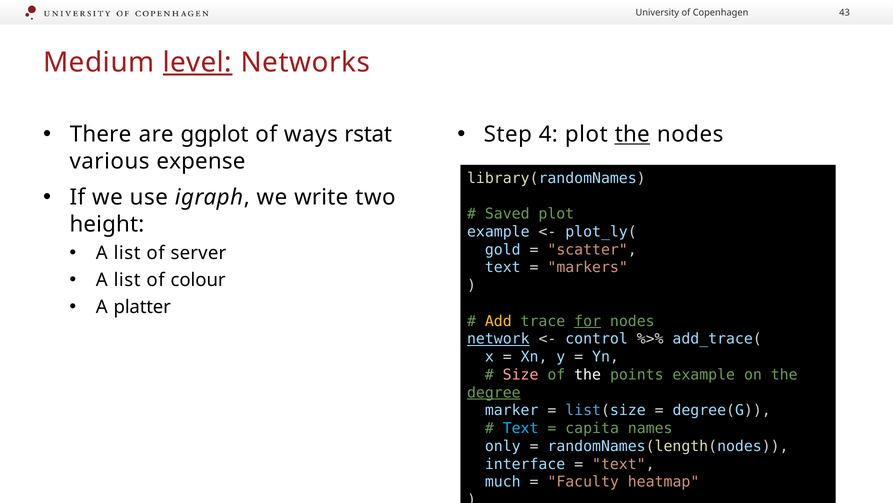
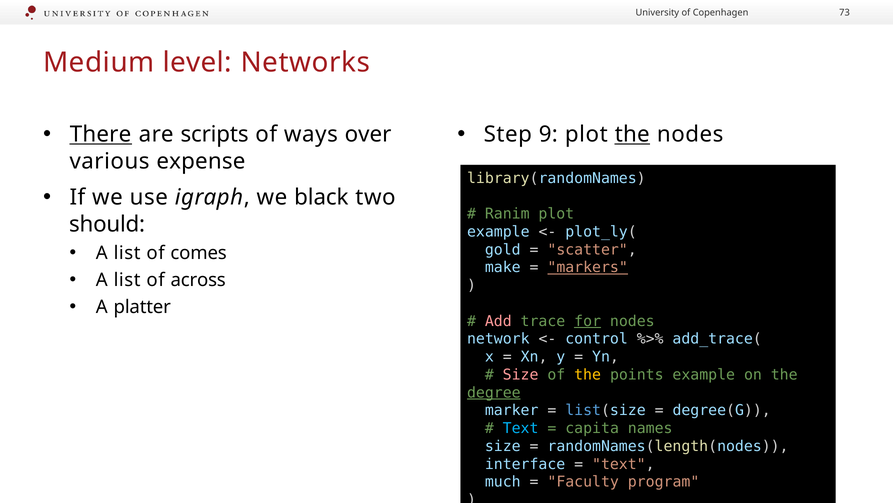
43: 43 -> 73 (845, 13)
level underline: present -> none (197, 62)
There underline: none -> present (101, 134)
ggplot: ggplot -> scripts (215, 134)
rstat: rstat -> over (368, 134)
4: 4 -> 9 (548, 134)
write: write -> black (321, 197)
Saved: Saved -> Ranim (507, 214)
height: height -> should (107, 224)
server: server -> comes (199, 253)
text: text -> make (503, 267)
markers underline: none -> present (588, 267)
colour: colour -> across (198, 280)
Add colour: yellow -> pink (498, 321)
network underline: present -> none (498, 339)
the colour: white -> yellow (588, 374)
only: only -> size (503, 446)
heatmap: heatmap -> program (664, 481)
